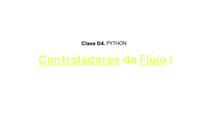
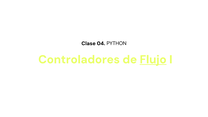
Controladores underline: present -> none (79, 59)
